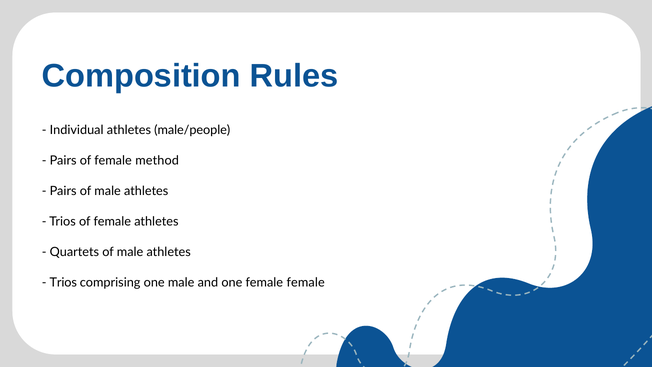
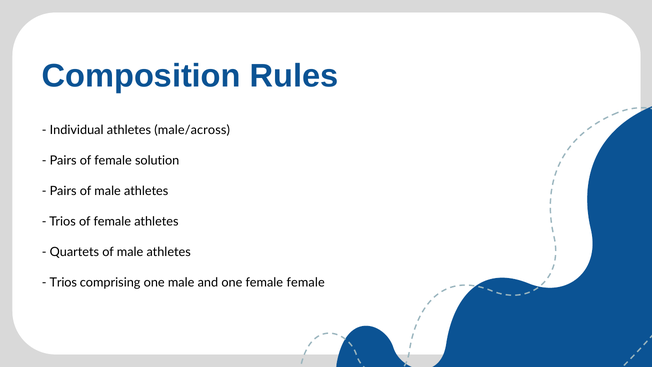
male/people: male/people -> male/across (192, 130)
method: method -> solution (157, 161)
